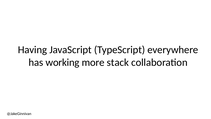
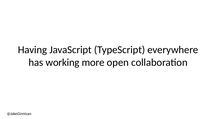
stack: stack -> open (118, 62)
